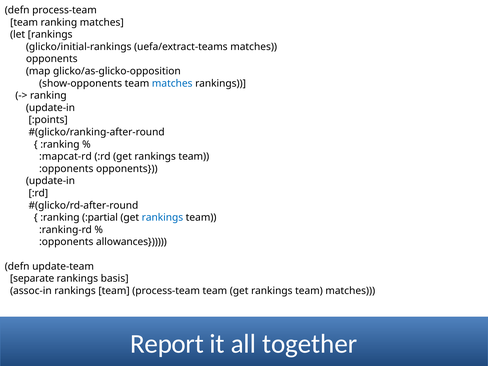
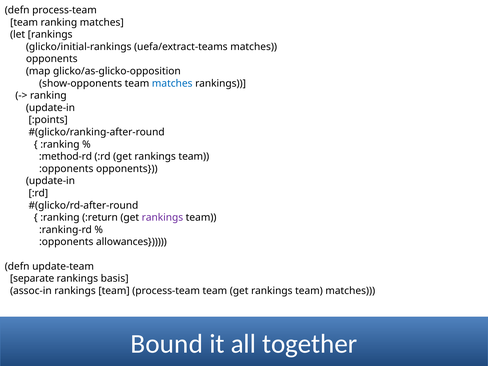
:mapcat-rd: :mapcat-rd -> :method-rd (66, 157)
:partial: :partial -> :return (100, 218)
rankings colour: blue -> purple (162, 218)
Report: Report -> Bound (167, 344)
